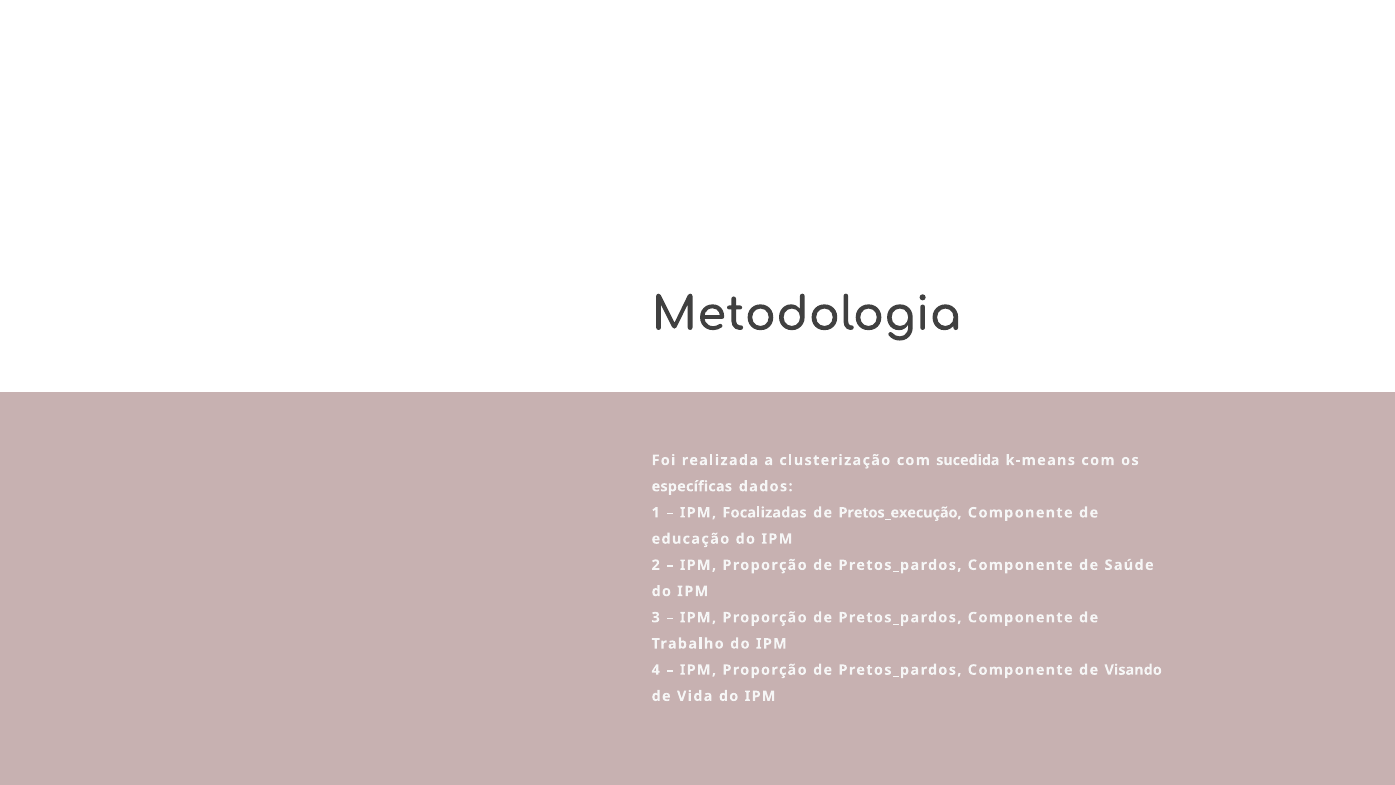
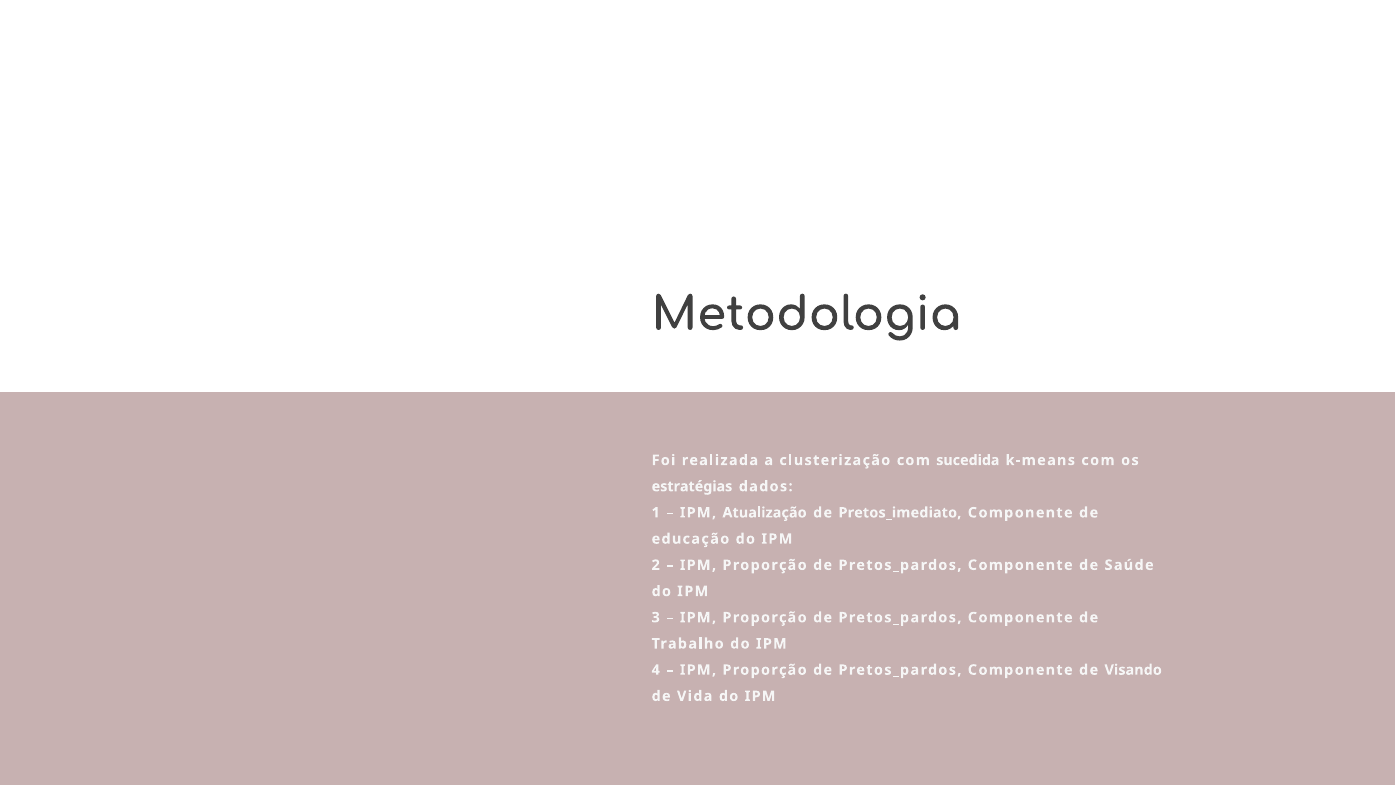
específicas: específicas -> estratégias (692, 486)
Focalizadas: Focalizadas -> Atualização (765, 512)
Pretos_execução: Pretos_execução -> Pretos_imediato (900, 512)
